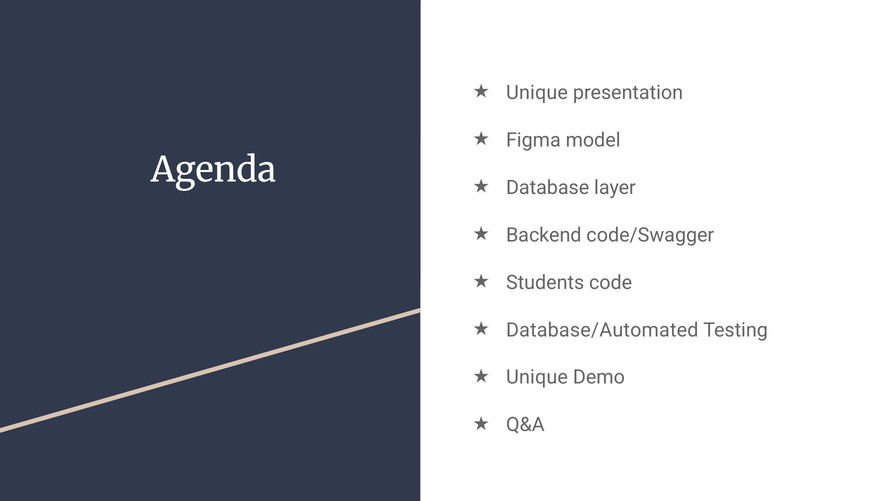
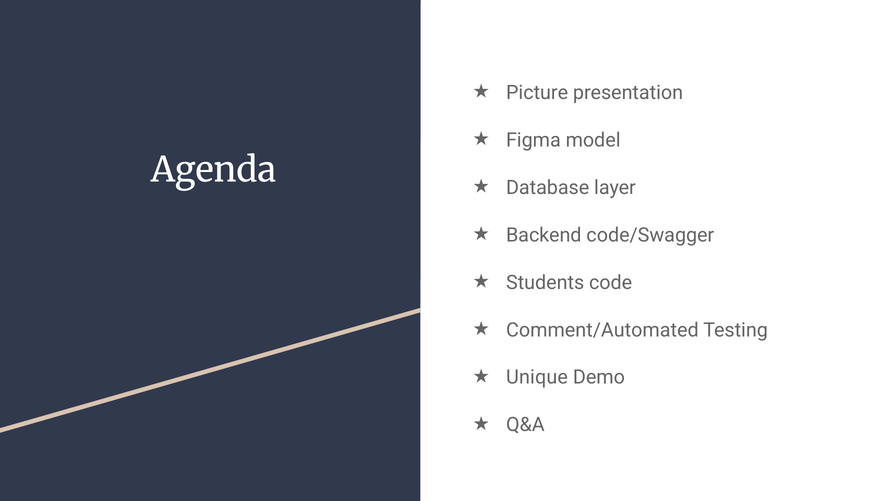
Unique: Unique -> Picture (537, 93)
Database/Automated: Database/Automated -> Comment/Automated (602, 330)
